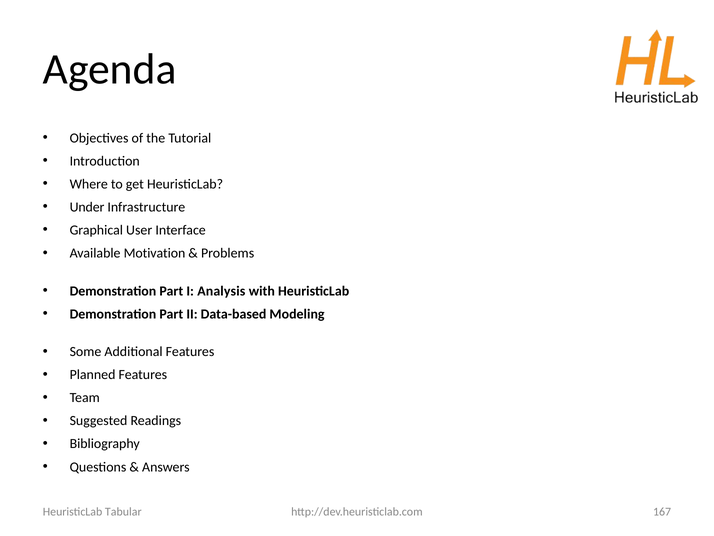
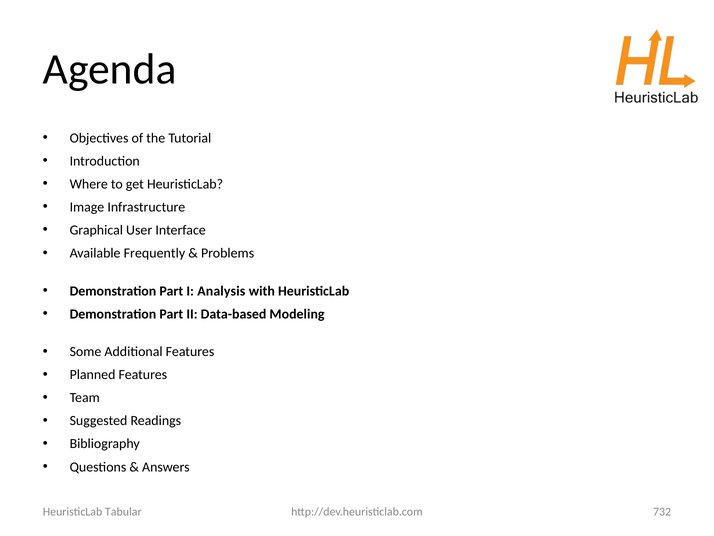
Under: Under -> Image (87, 207)
Motivation: Motivation -> Frequently (154, 253)
167: 167 -> 732 (662, 511)
